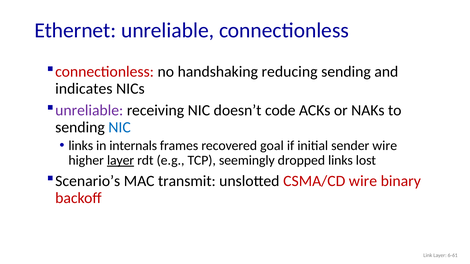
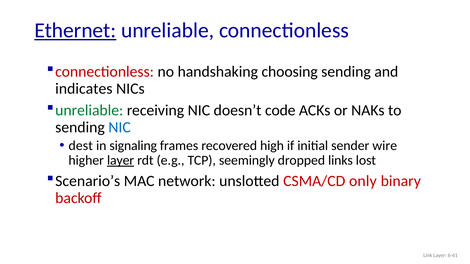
Ethernet underline: none -> present (75, 31)
reducing: reducing -> choosing (290, 72)
unreliable colour: purple -> green (89, 111)
links: links -> dest (81, 146)
internals: internals -> signaling (133, 146)
goal: goal -> high (272, 146)
transmit: transmit -> network (187, 181)
CSMA/CD wire: wire -> only (363, 181)
